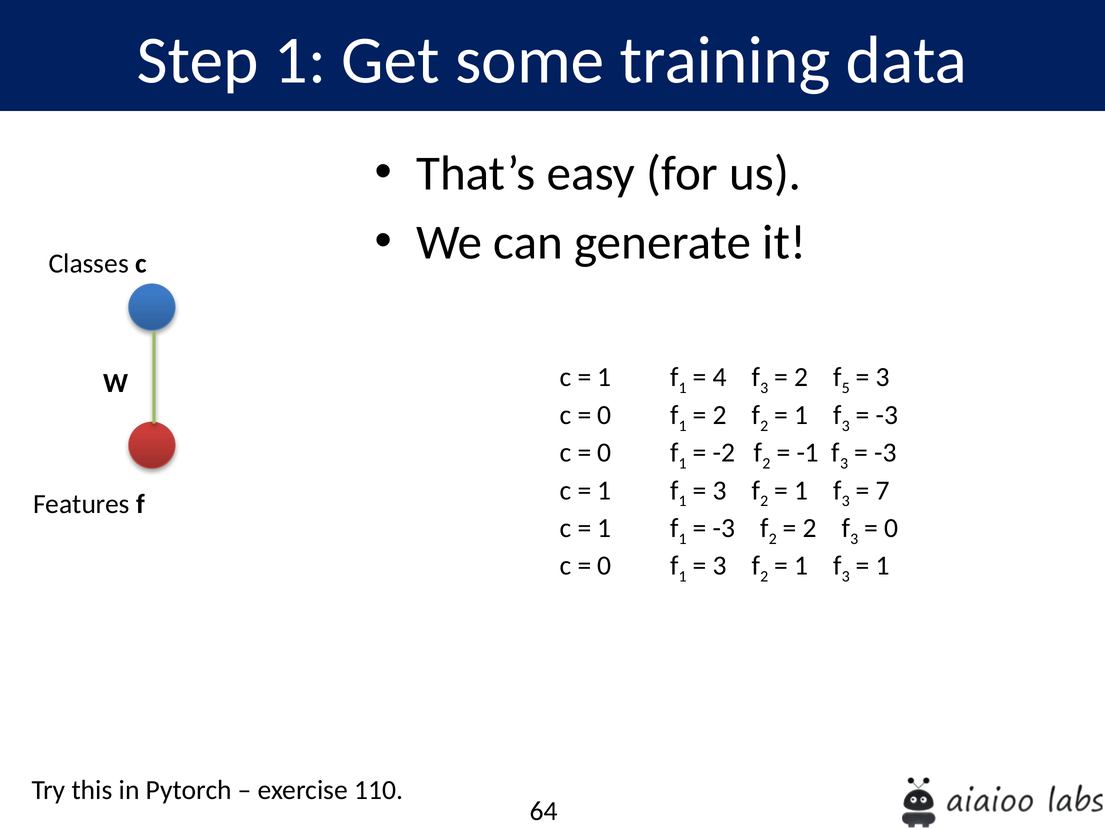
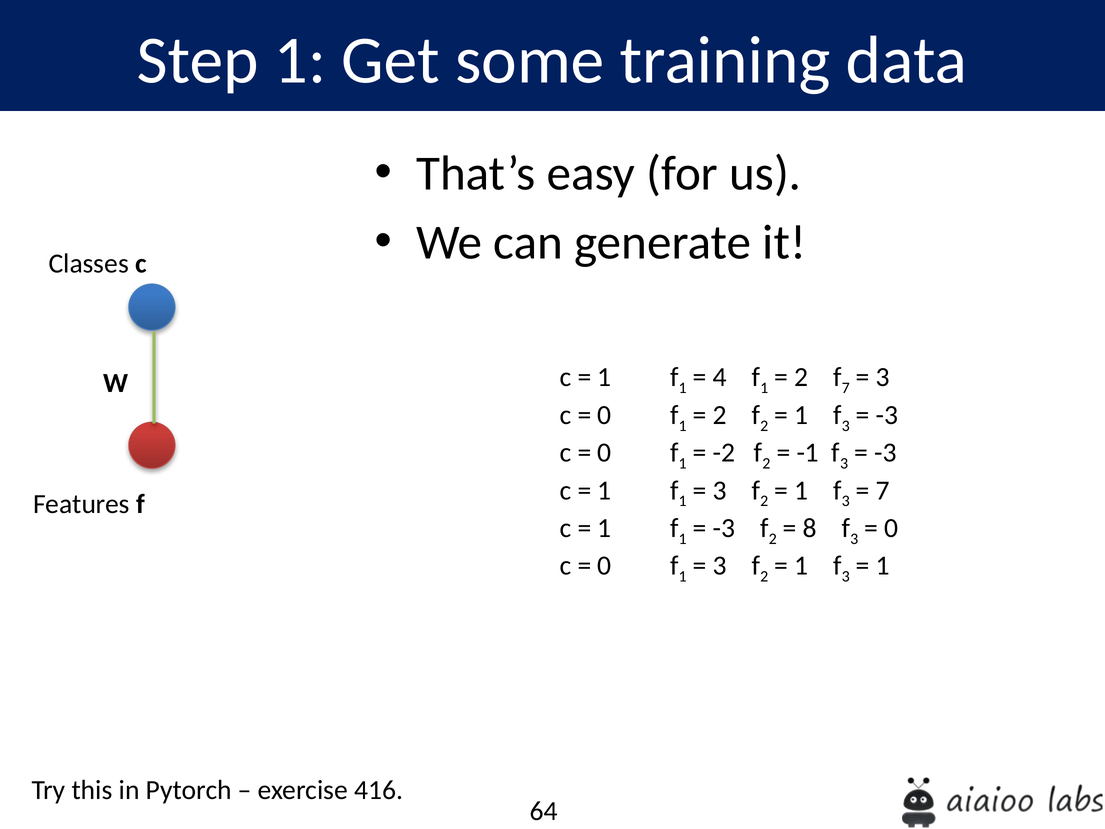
4 f 3: 3 -> 1 (764, 388)
f 5: 5 -> 7 (846, 388)
2: 2 -> 8 (810, 528)
110: 110 -> 416 (379, 790)
